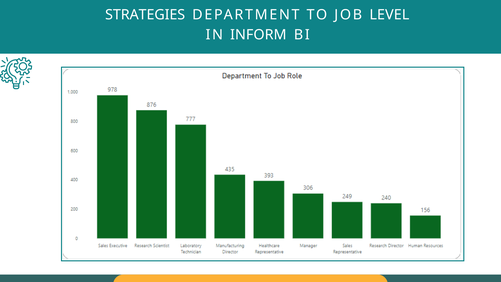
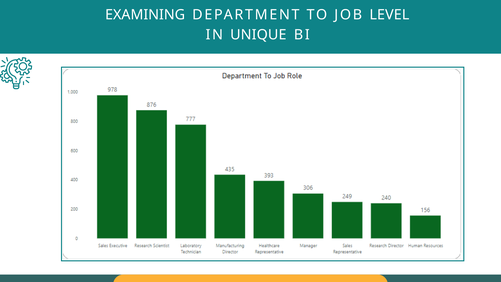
STRATEGIES: STRATEGIES -> EXAMINING (145, 15)
INFORM: INFORM -> UNIQUE (258, 35)
